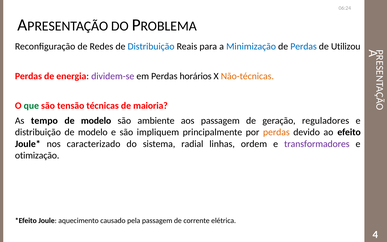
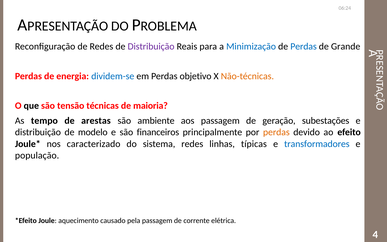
Distribuição colour: blue -> purple (151, 46)
Utilizou: Utilizou -> Grande (346, 46)
dividem-se colour: purple -> blue (113, 76)
horários: horários -> objetivo (196, 76)
que colour: green -> black (31, 106)
modelo: modelo -> arestas (96, 121)
reguladores: reguladores -> subestações (326, 121)
impliquem: impliquem -> financeiros (158, 132)
sistema radial: radial -> redes (192, 144)
ordem: ordem -> típicas (254, 144)
transformadores colour: purple -> blue (317, 144)
otimização: otimização -> população (37, 155)
